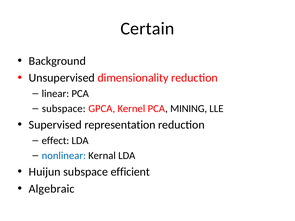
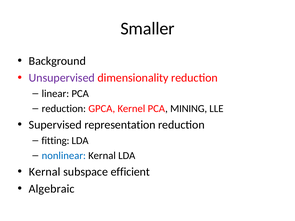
Certain: Certain -> Smaller (148, 29)
Unsupervised colour: black -> purple (62, 78)
subspace: subspace -> reduction (64, 109)
effect: effect -> fitting (55, 141)
Huijun: Huijun -> Kernal (45, 172)
